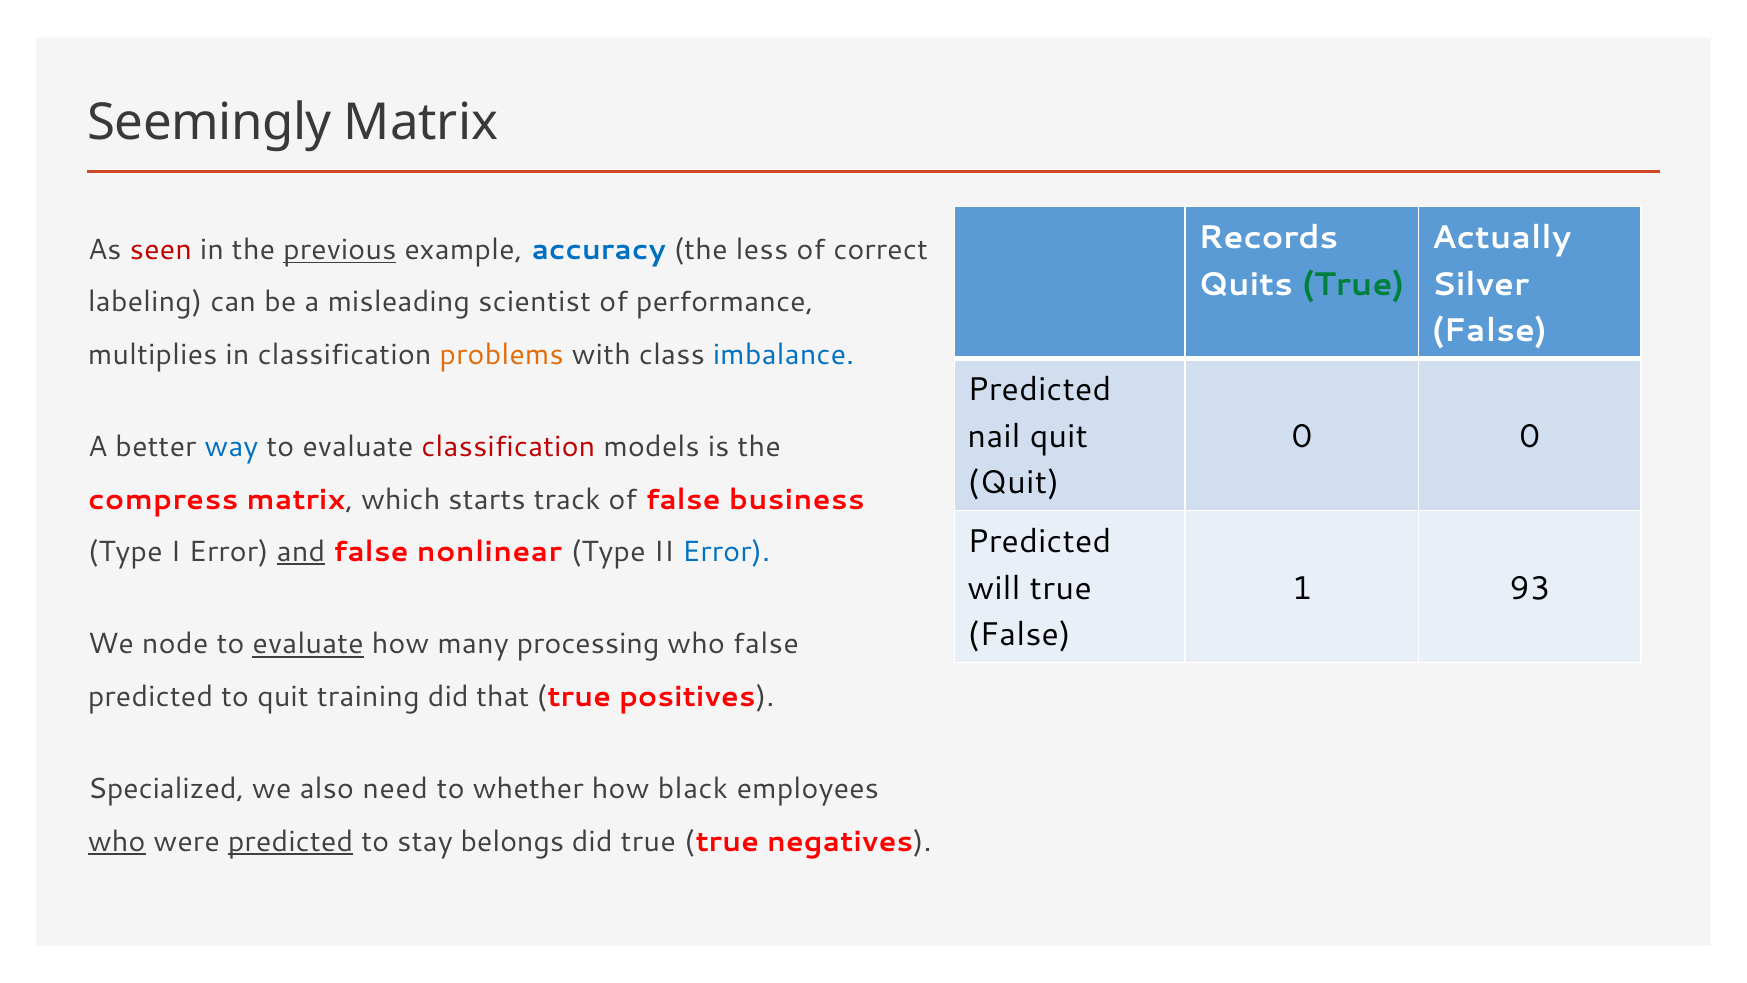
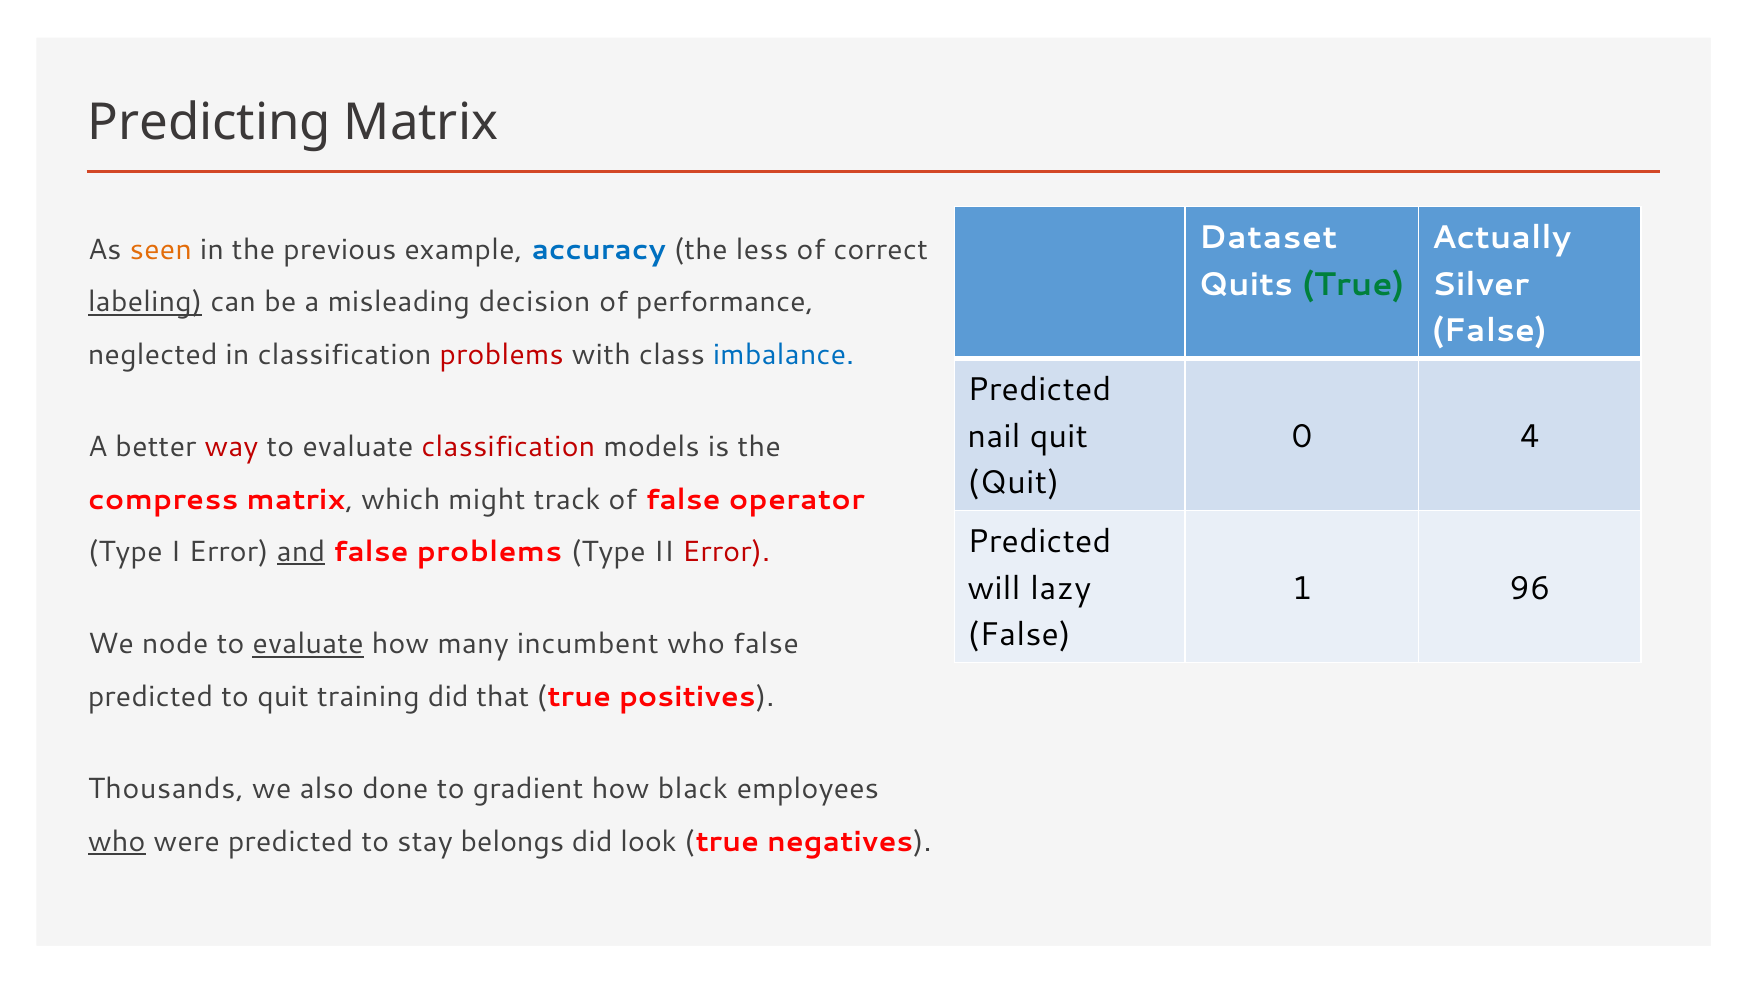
Seemingly: Seemingly -> Predicting (209, 122)
Records: Records -> Dataset (1268, 238)
seen colour: red -> orange (161, 250)
previous underline: present -> none (340, 250)
labeling underline: none -> present (145, 302)
scientist: scientist -> decision (535, 302)
multiplies: multiplies -> neglected (153, 355)
problems colour: orange -> red (502, 355)
0 0: 0 -> 4 (1530, 436)
way colour: blue -> red (231, 447)
starts: starts -> might (487, 499)
business: business -> operator (797, 499)
false nonlinear: nonlinear -> problems (489, 552)
Error colour: blue -> red (726, 552)
will true: true -> lazy (1061, 588)
93: 93 -> 96 (1530, 588)
processing: processing -> incumbent (588, 644)
Specialized: Specialized -> Thousands (166, 789)
need: need -> done (395, 789)
whether: whether -> gradient (528, 789)
predicted underline: present -> none (291, 841)
did true: true -> look (649, 841)
